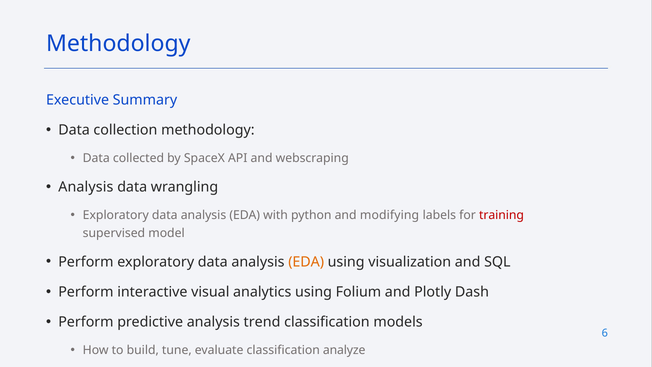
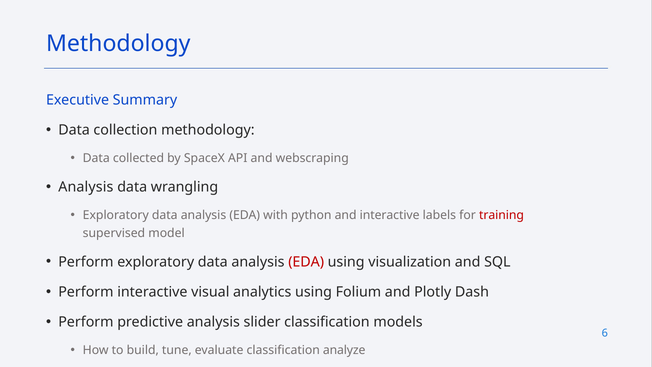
and modifying: modifying -> interactive (390, 215)
EDA colour: orange -> red (306, 262)
trend: trend -> slider (262, 322)
